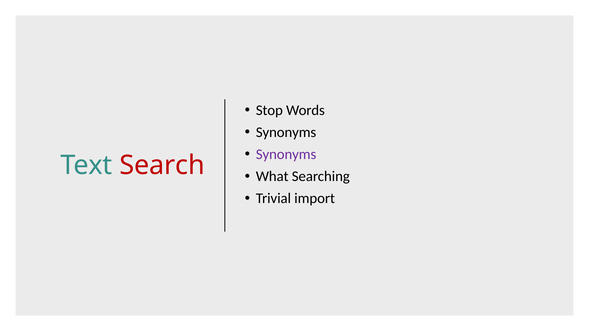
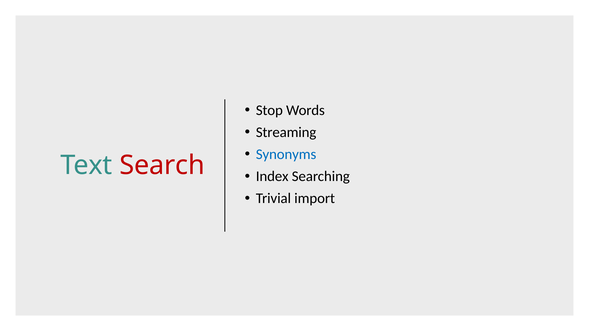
Synonyms: Synonyms -> Streaming (286, 132)
Synonyms colour: purple -> blue (286, 155)
What: What -> Index (272, 177)
